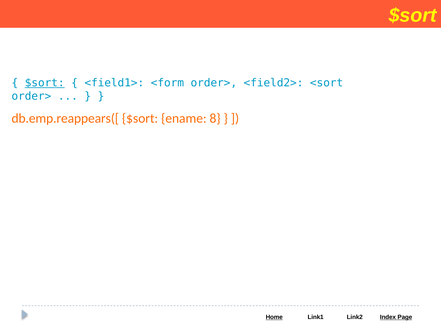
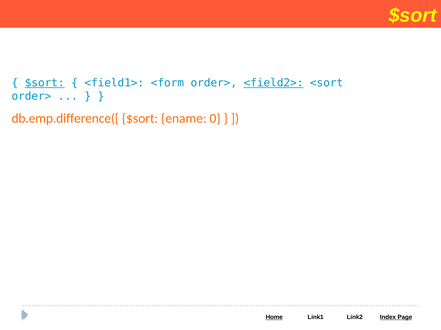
<field2> underline: none -> present (274, 83)
db.emp.reappears([: db.emp.reappears([ -> db.emp.difference([ (65, 119)
8: 8 -> 0 (215, 119)
